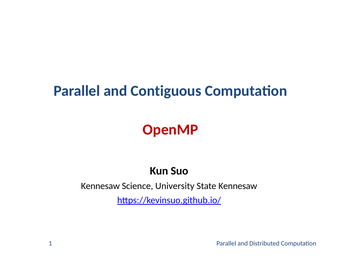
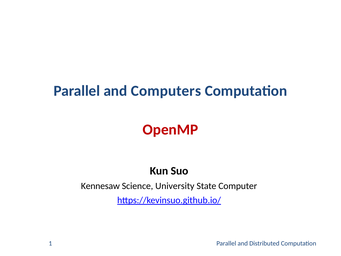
Contiguous: Contiguous -> Computers (166, 91)
State Kennesaw: Kennesaw -> Computer (238, 186)
